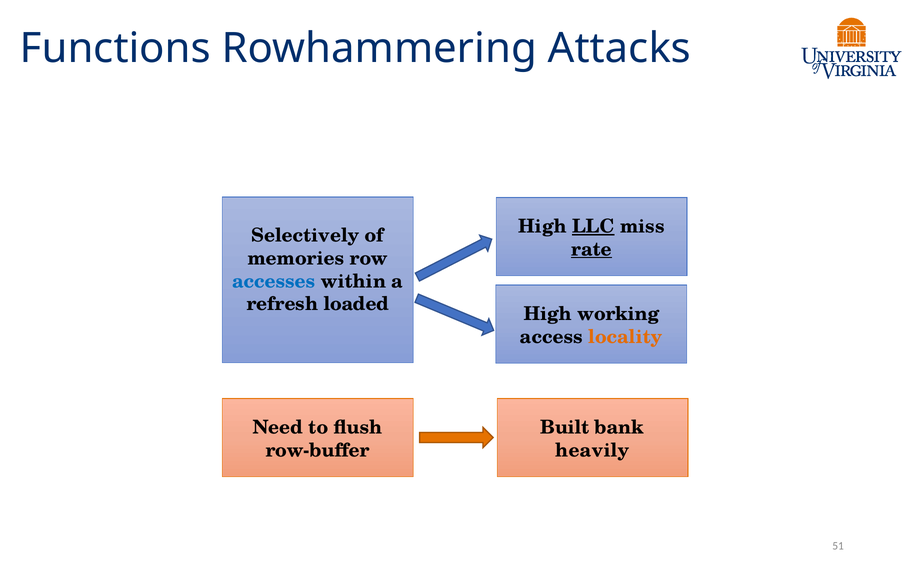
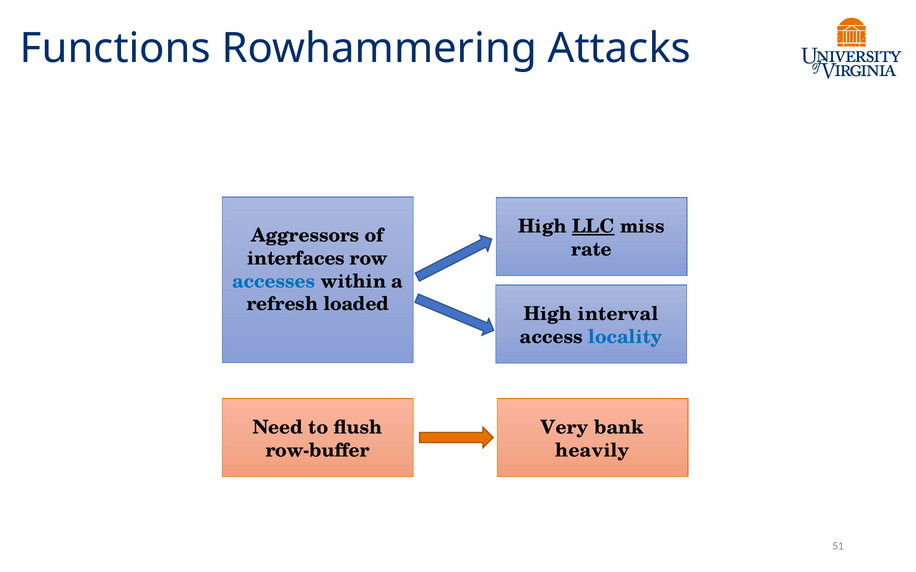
Selectively: Selectively -> Aggressors (305, 236)
rate underline: present -> none (592, 250)
memories: memories -> interfaces (296, 259)
working: working -> interval (618, 314)
locality colour: orange -> blue (625, 337)
Built: Built -> Very (565, 428)
